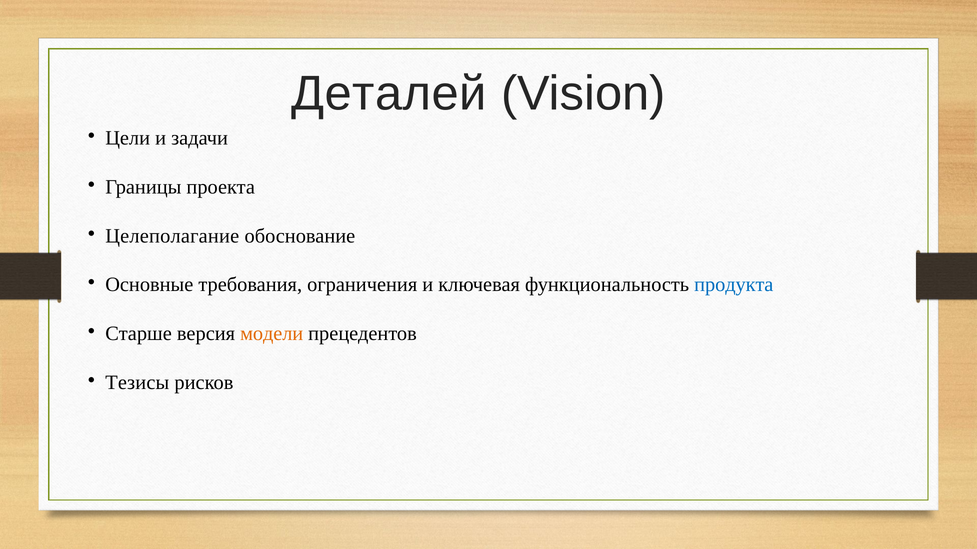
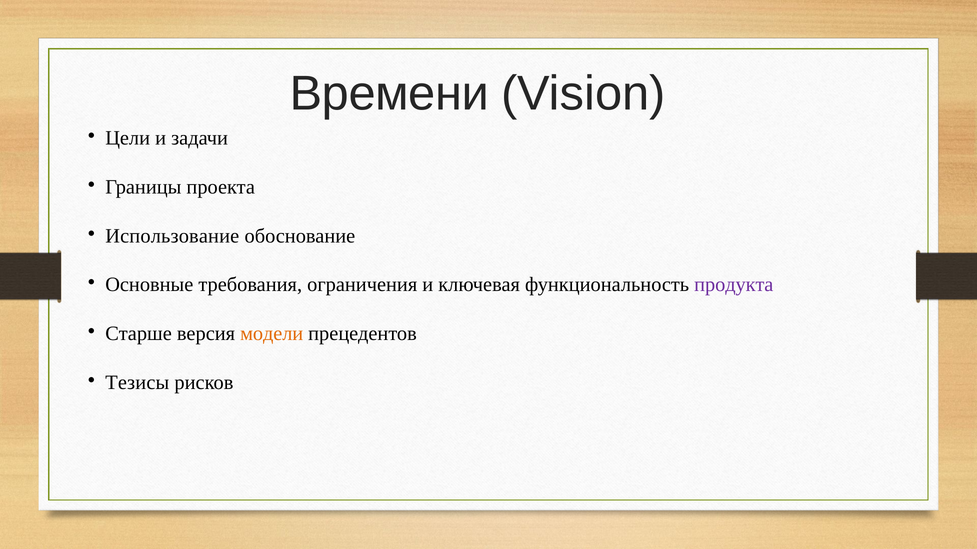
Деталей: Деталей -> Времени (389, 94)
Целеполагание: Целеполагание -> Использование (172, 236)
продукта colour: blue -> purple (734, 285)
